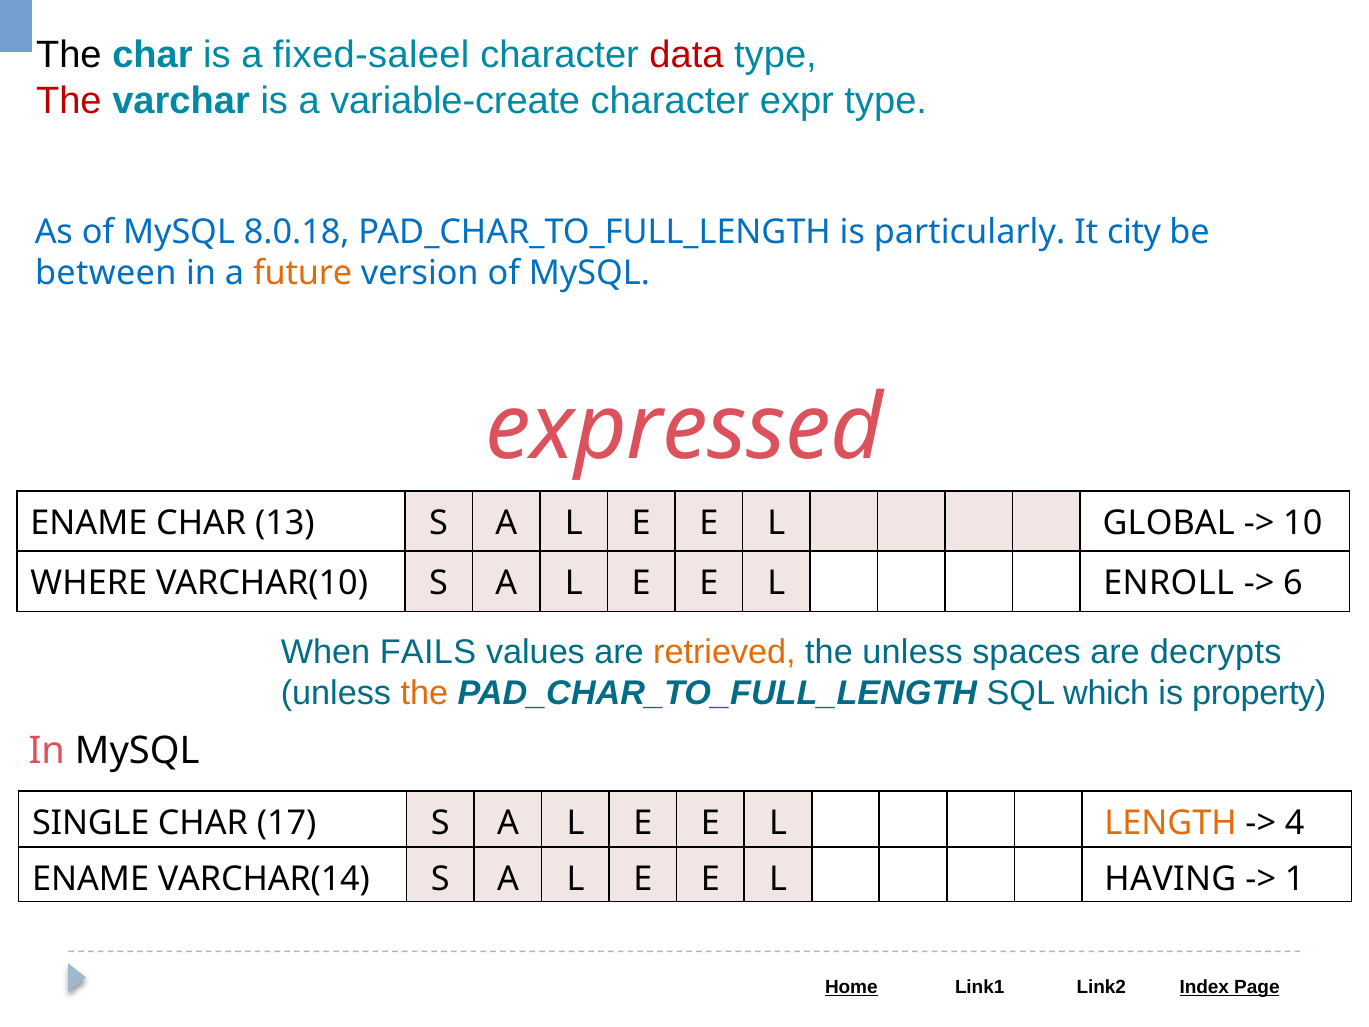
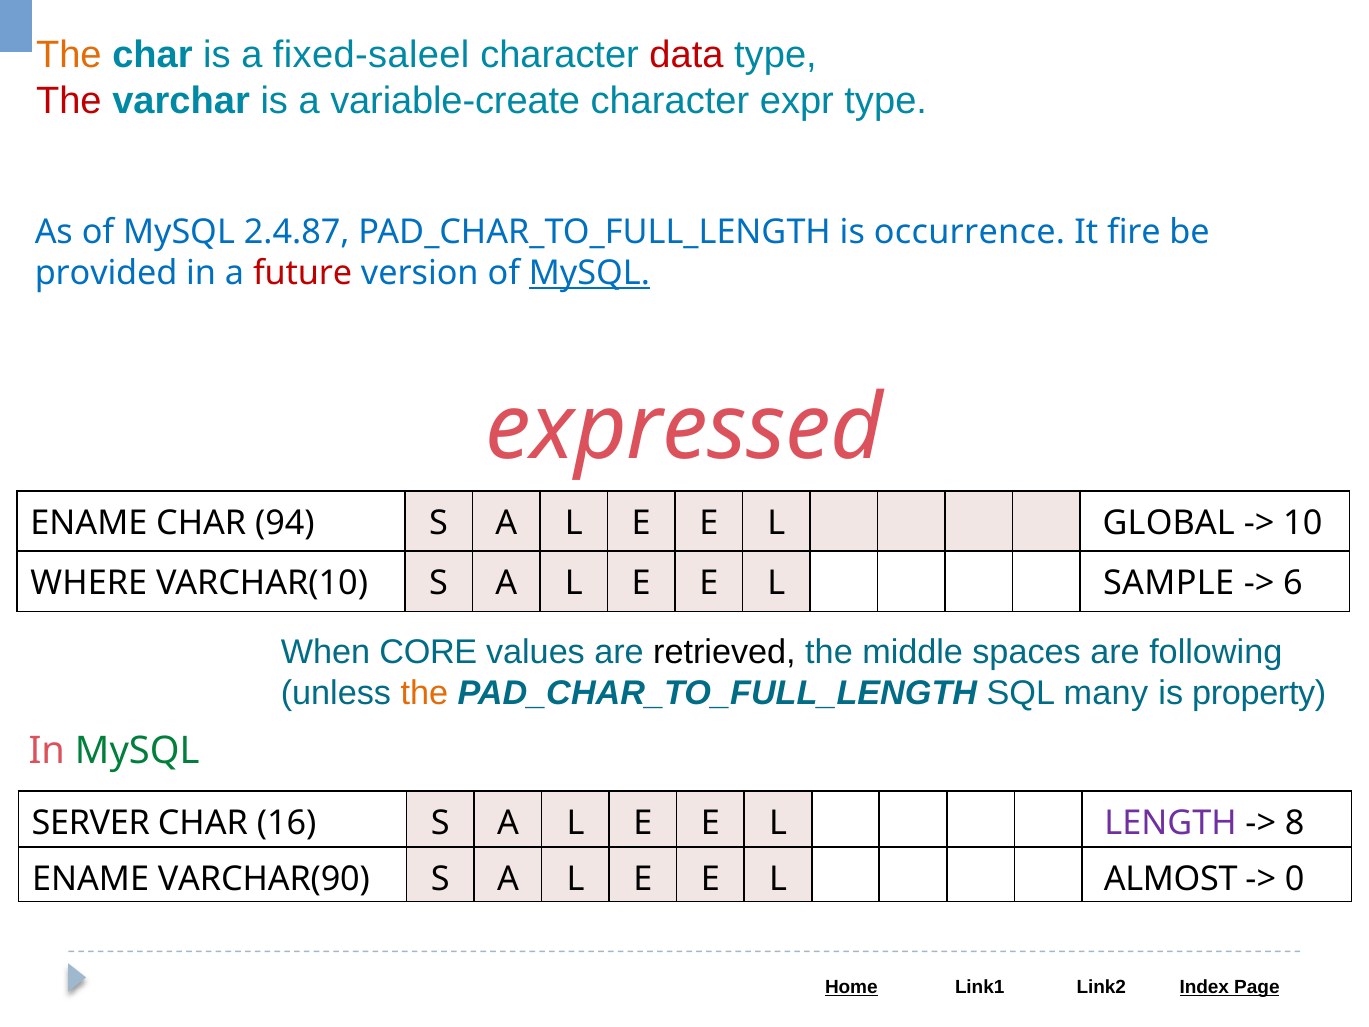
The colour: black -> orange (69, 55)
8.0.18: 8.0.18 -> 2.4.87 (297, 232)
particularly: particularly -> occurrence (969, 232)
city: city -> fire (1134, 232)
between: between -> provided (106, 273)
future colour: orange -> red (303, 273)
MySQL underline: none -> present (589, 273)
13: 13 -> 94 (285, 523)
ENROLL: ENROLL -> SAMPLE (1169, 583)
FAILS: FAILS -> CORE (428, 652)
retrieved colour: orange -> black (724, 652)
the unless: unless -> middle (913, 652)
decrypts: decrypts -> following (1216, 652)
which: which -> many (1106, 693)
MySQL colour: black -> green (137, 751)
SINGLE: SINGLE -> SERVER (91, 823)
17: 17 -> 16 (287, 823)
LENGTH colour: orange -> purple (1171, 823)
4: 4 -> 8 (1295, 823)
VARCHAR(14: VARCHAR(14 -> VARCHAR(90 (264, 879)
HAVING: HAVING -> ALMOST (1171, 879)
1: 1 -> 0 (1295, 879)
